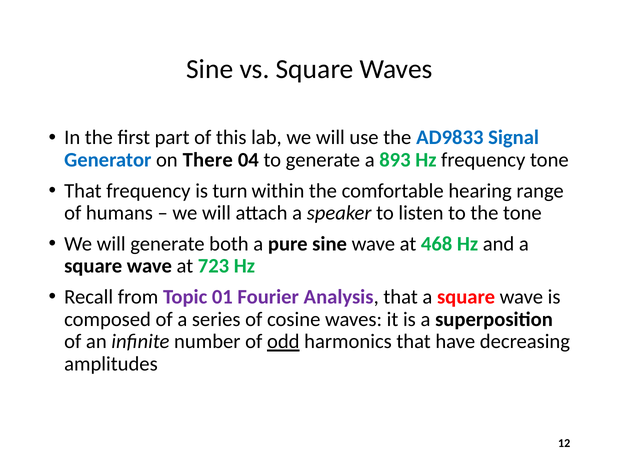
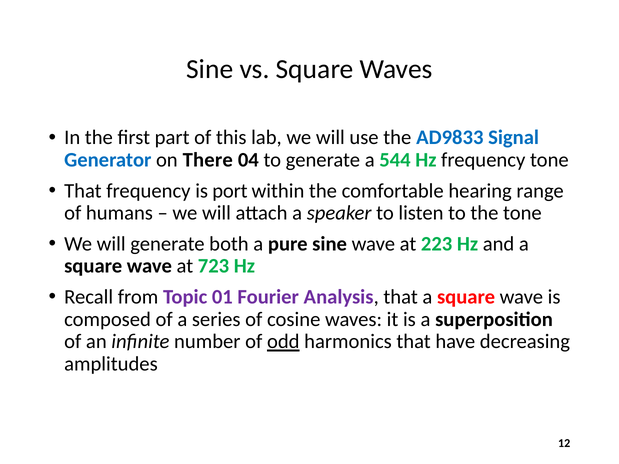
893: 893 -> 544 (395, 160)
turn: turn -> port (230, 191)
468: 468 -> 223 (437, 244)
